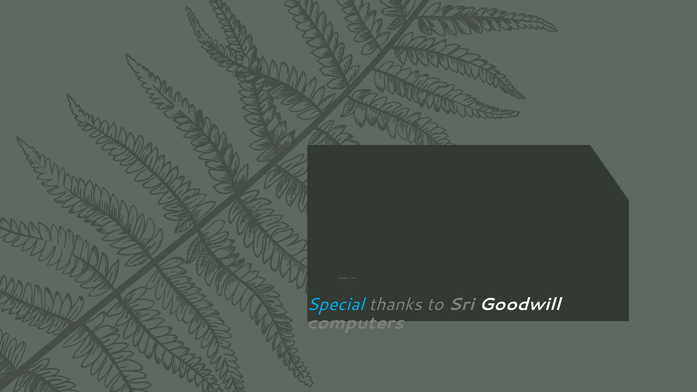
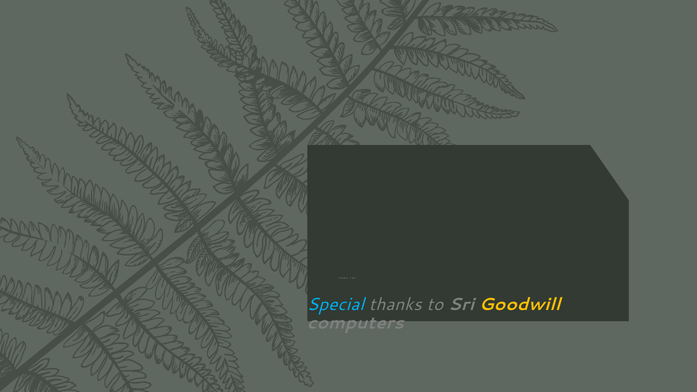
Goodwill colour: white -> yellow (520, 304)
